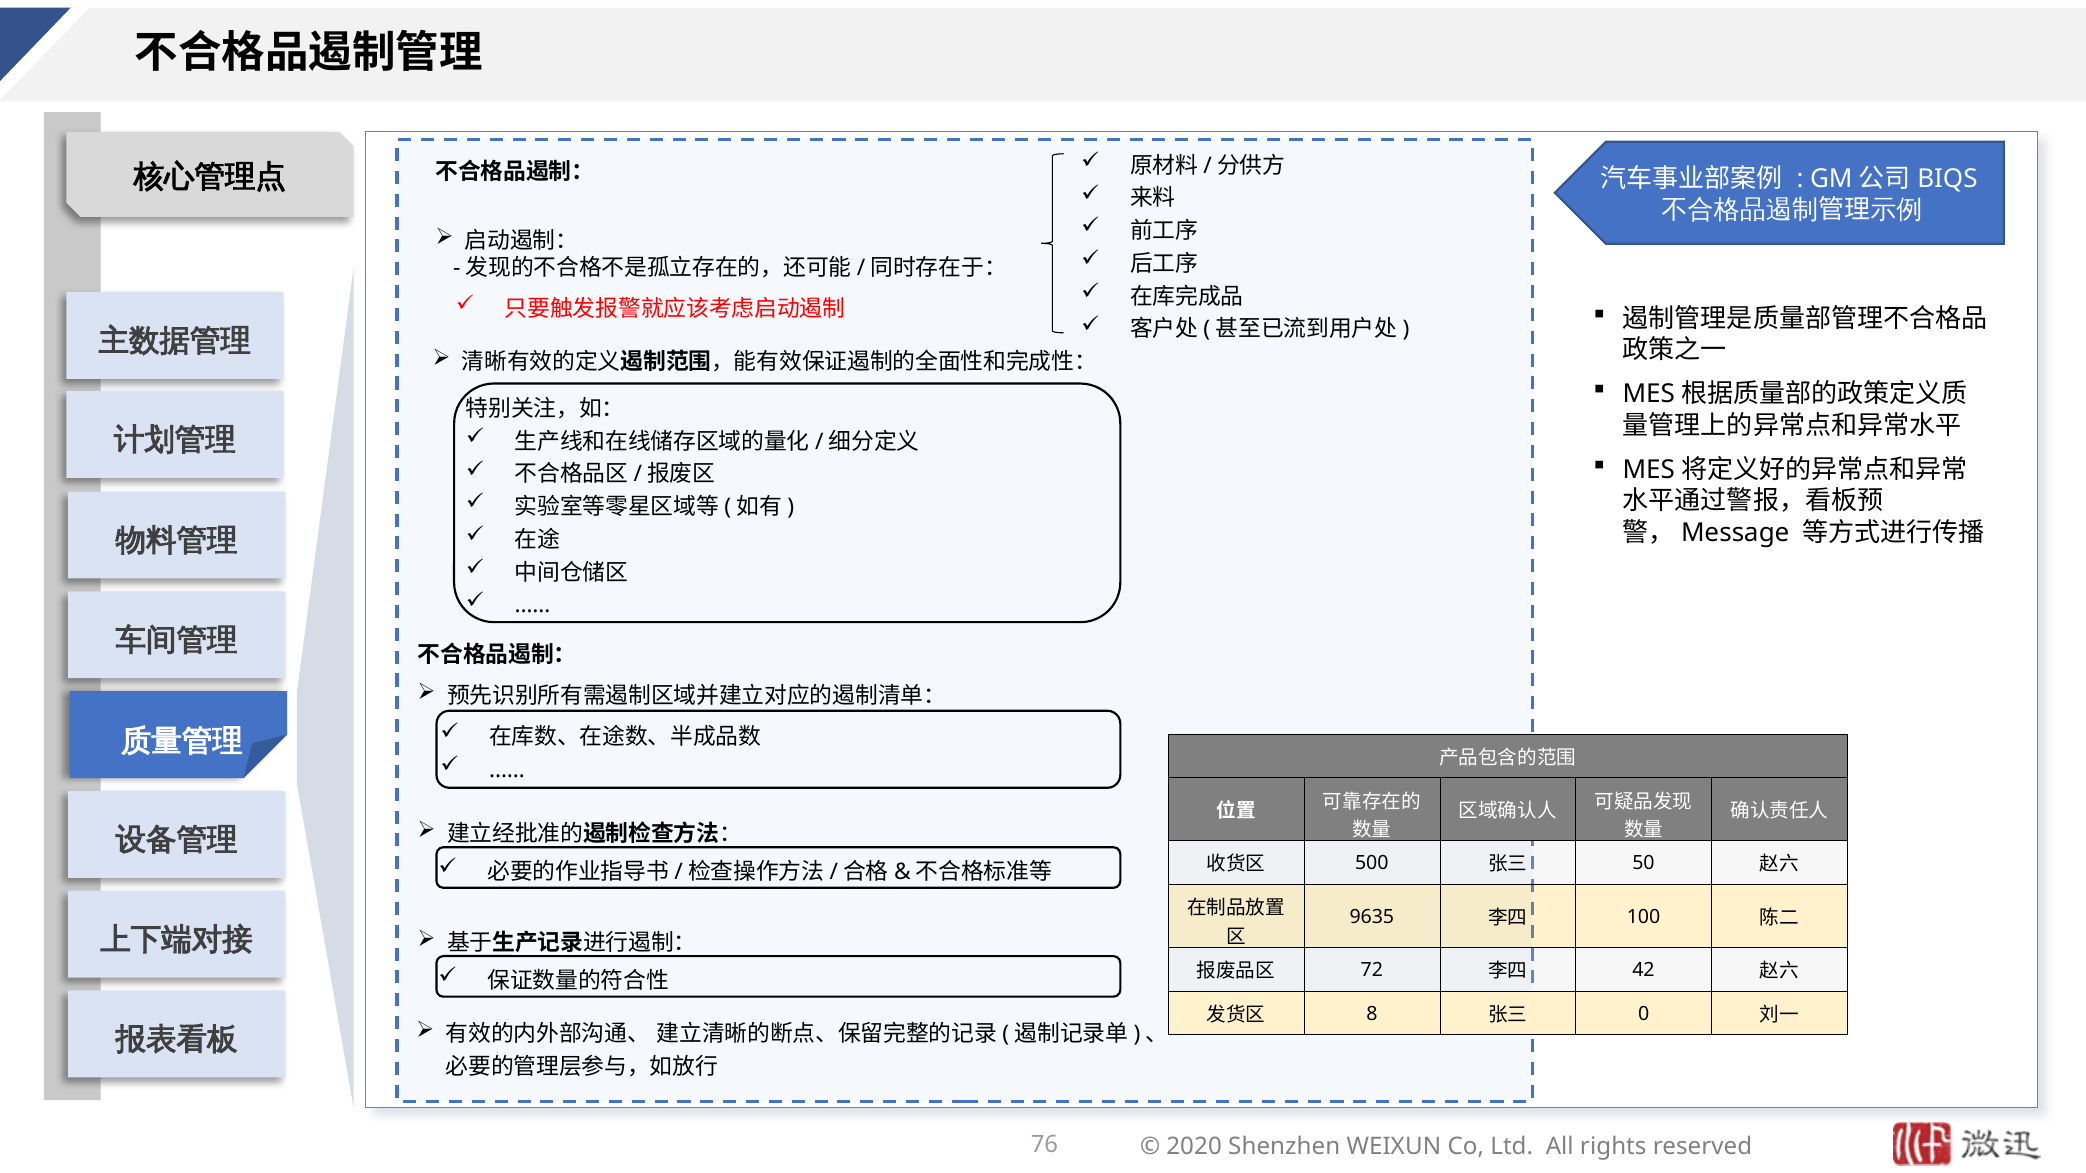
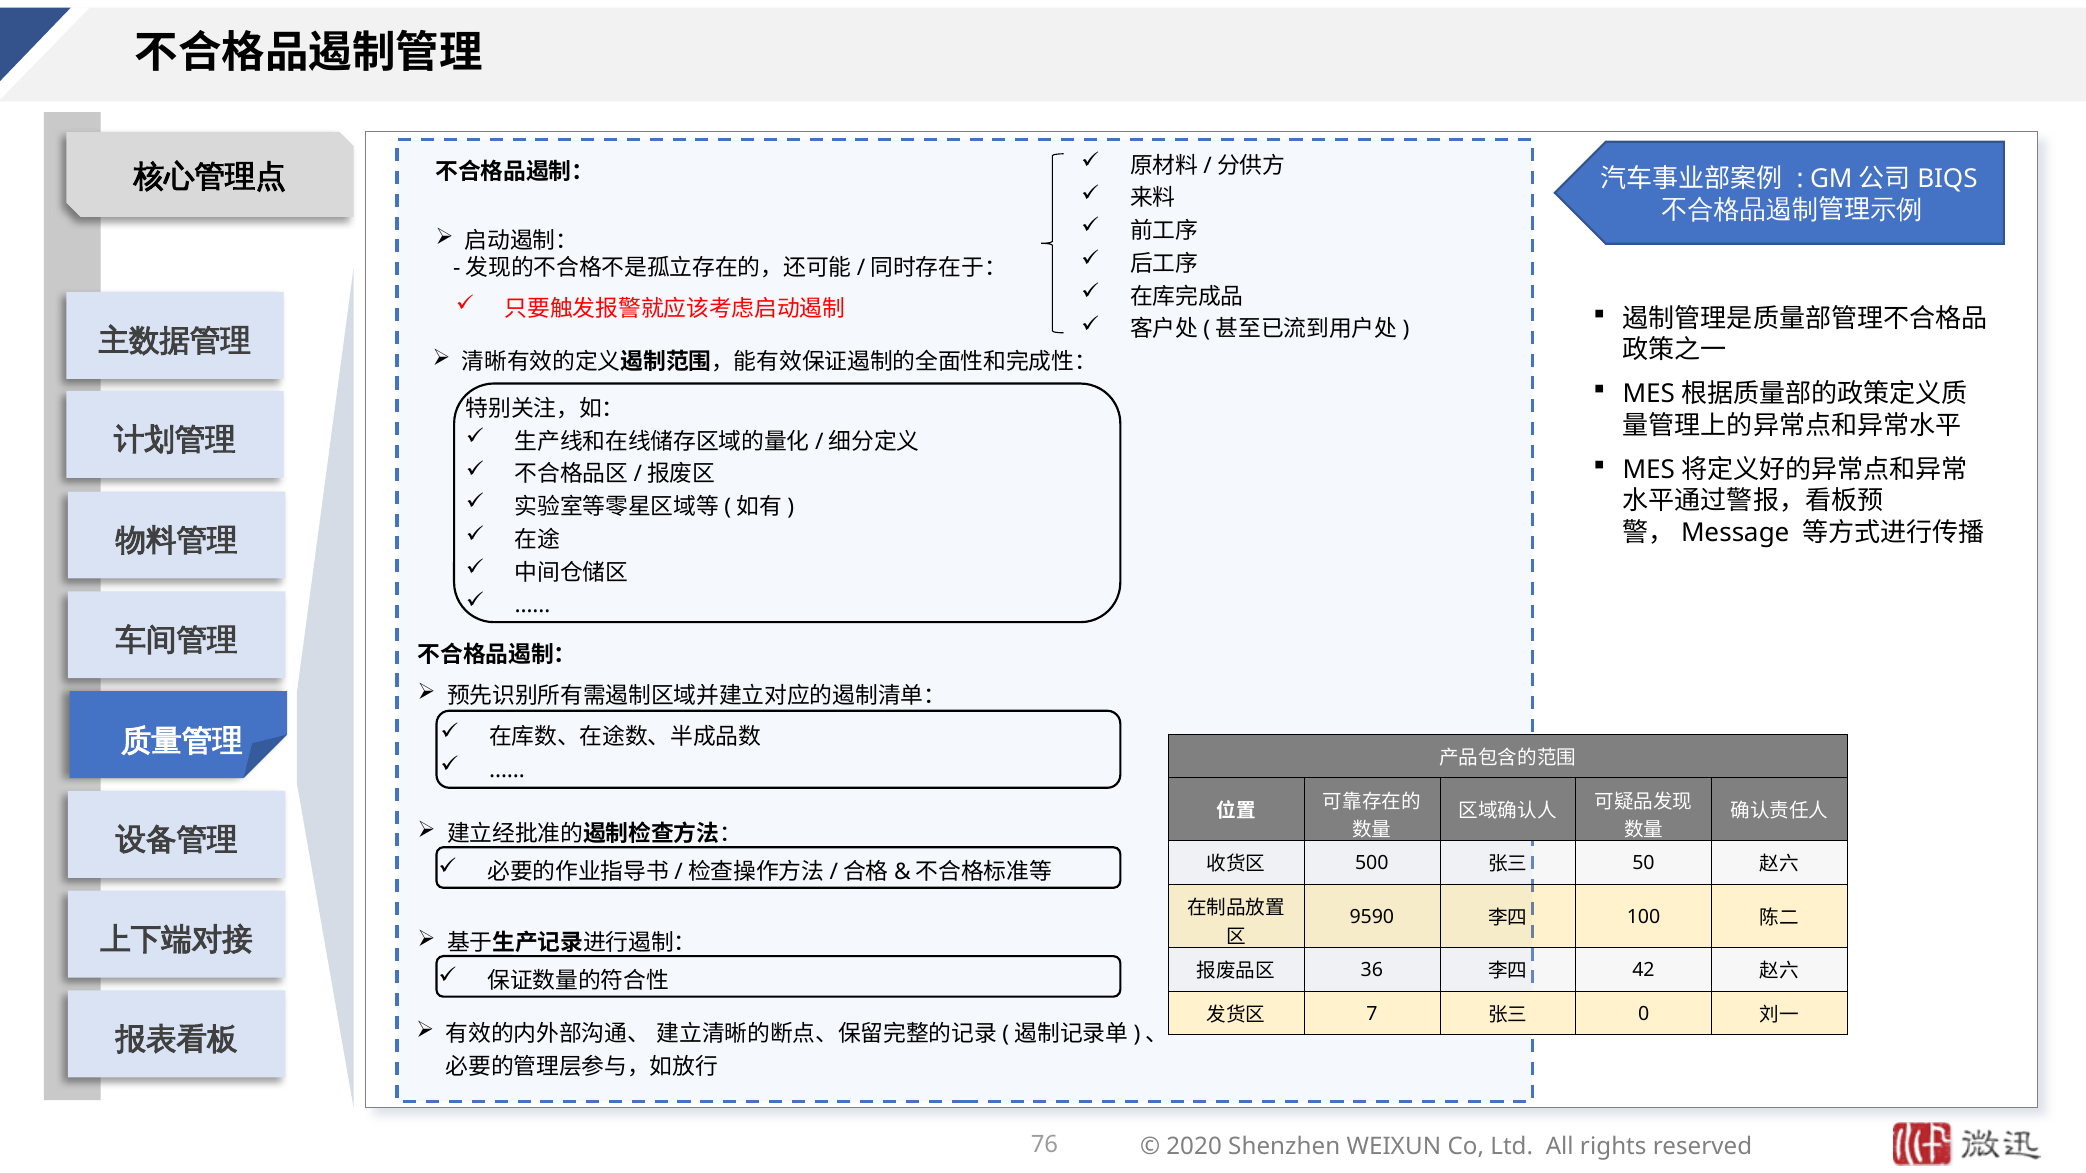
9635: 9635 -> 9590 (1372, 917)
72: 72 -> 36 (1372, 970)
8: 8 -> 7 (1372, 1014)
